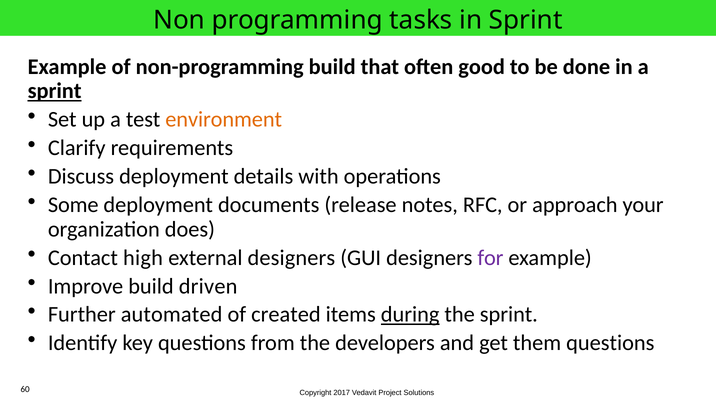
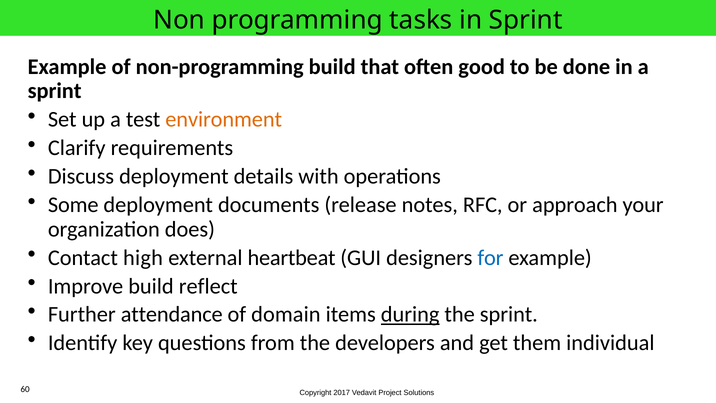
sprint underline: present -> none (55, 91)
external designers: designers -> heartbeat (292, 258)
for colour: purple -> blue (490, 258)
driven: driven -> reflect (208, 286)
automated: automated -> attendance (172, 314)
created: created -> domain (286, 314)
them questions: questions -> individual (610, 343)
